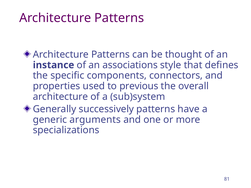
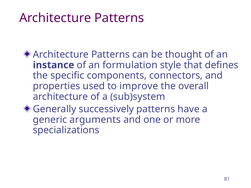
associations: associations -> formulation (130, 65)
previous: previous -> improve (139, 86)
